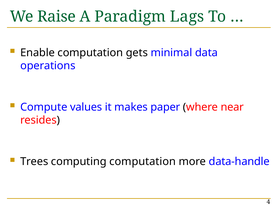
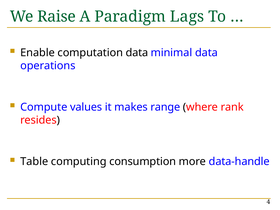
computation gets: gets -> data (137, 53)
paper: paper -> range (165, 107)
near: near -> rank (232, 107)
Trees: Trees -> Table (34, 162)
computing computation: computation -> consumption (143, 162)
